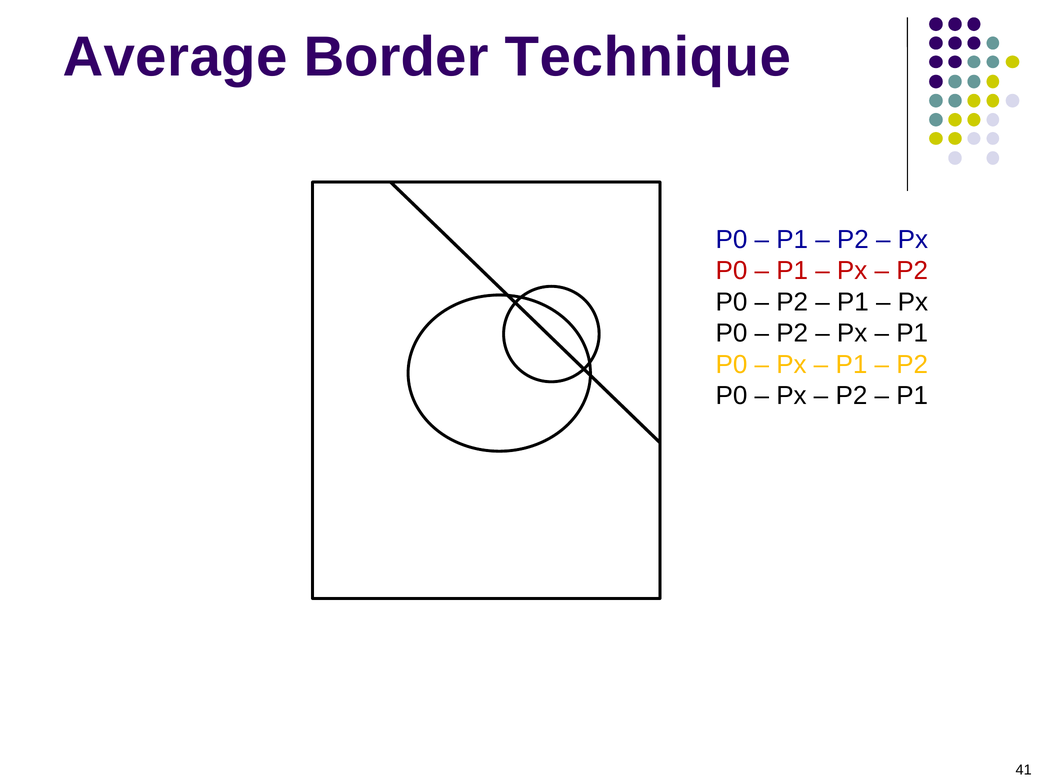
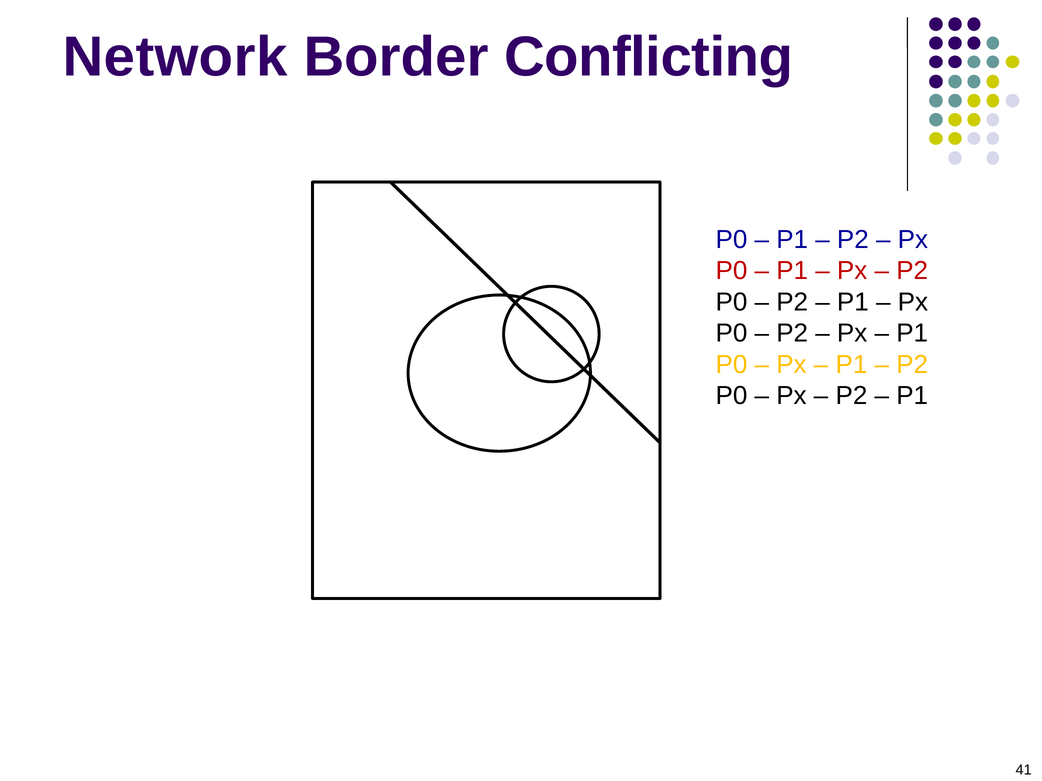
Average: Average -> Network (175, 57)
Technique: Technique -> Conflicting (649, 57)
